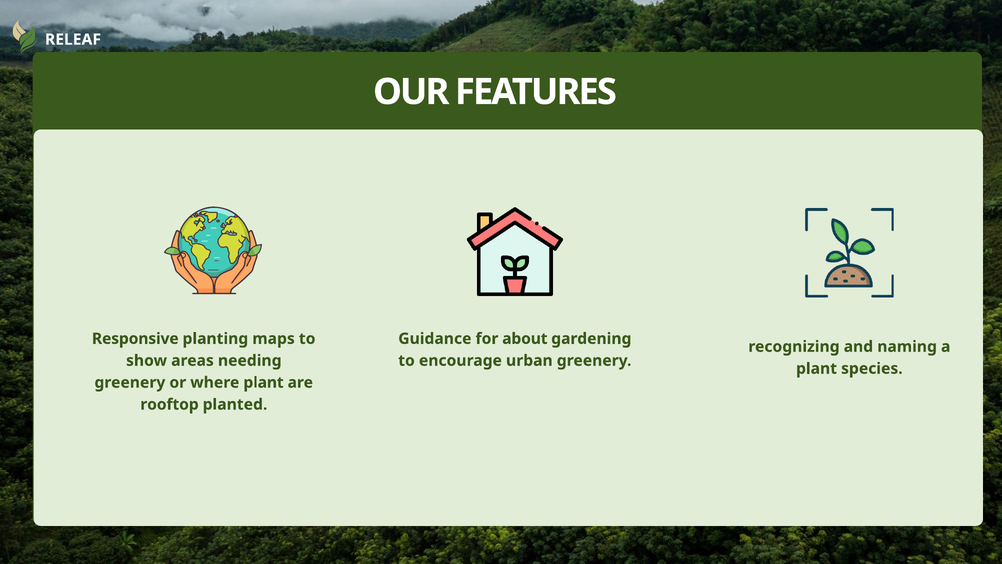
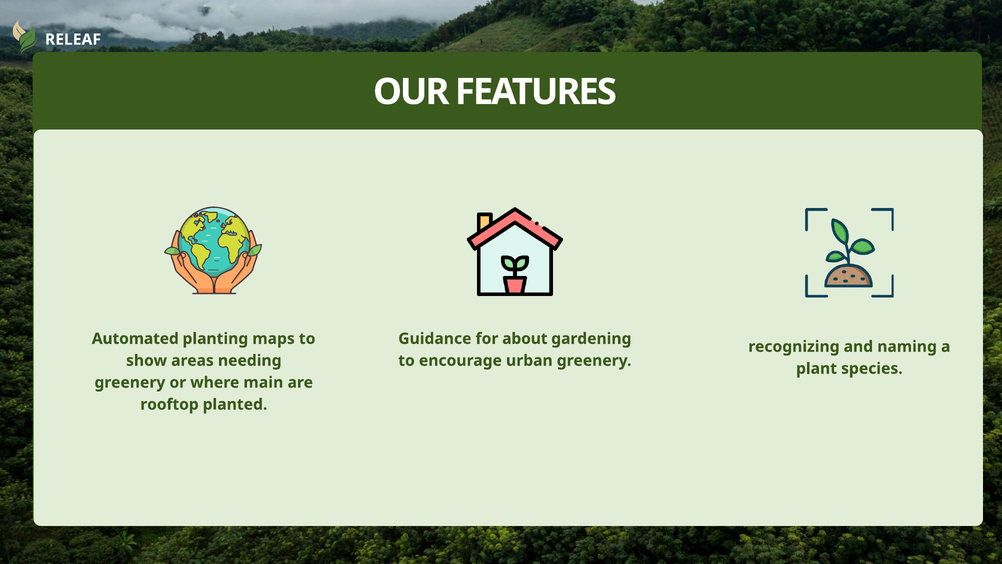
Responsive: Responsive -> Automated (135, 338)
where plant: plant -> main (263, 382)
